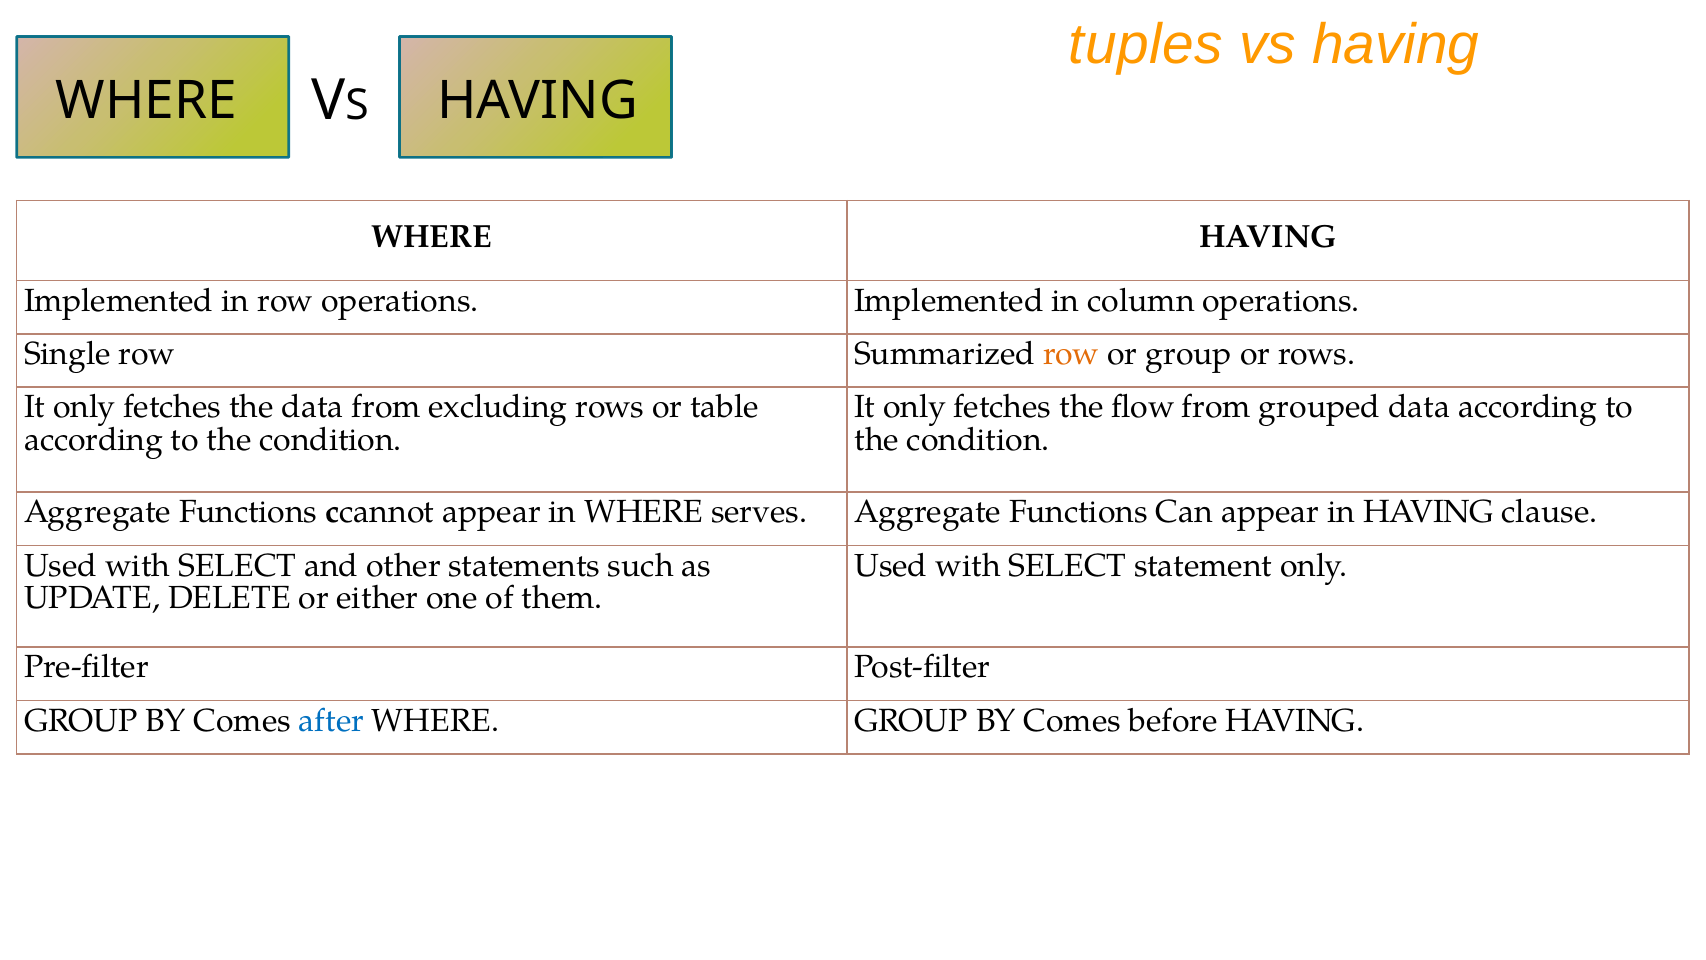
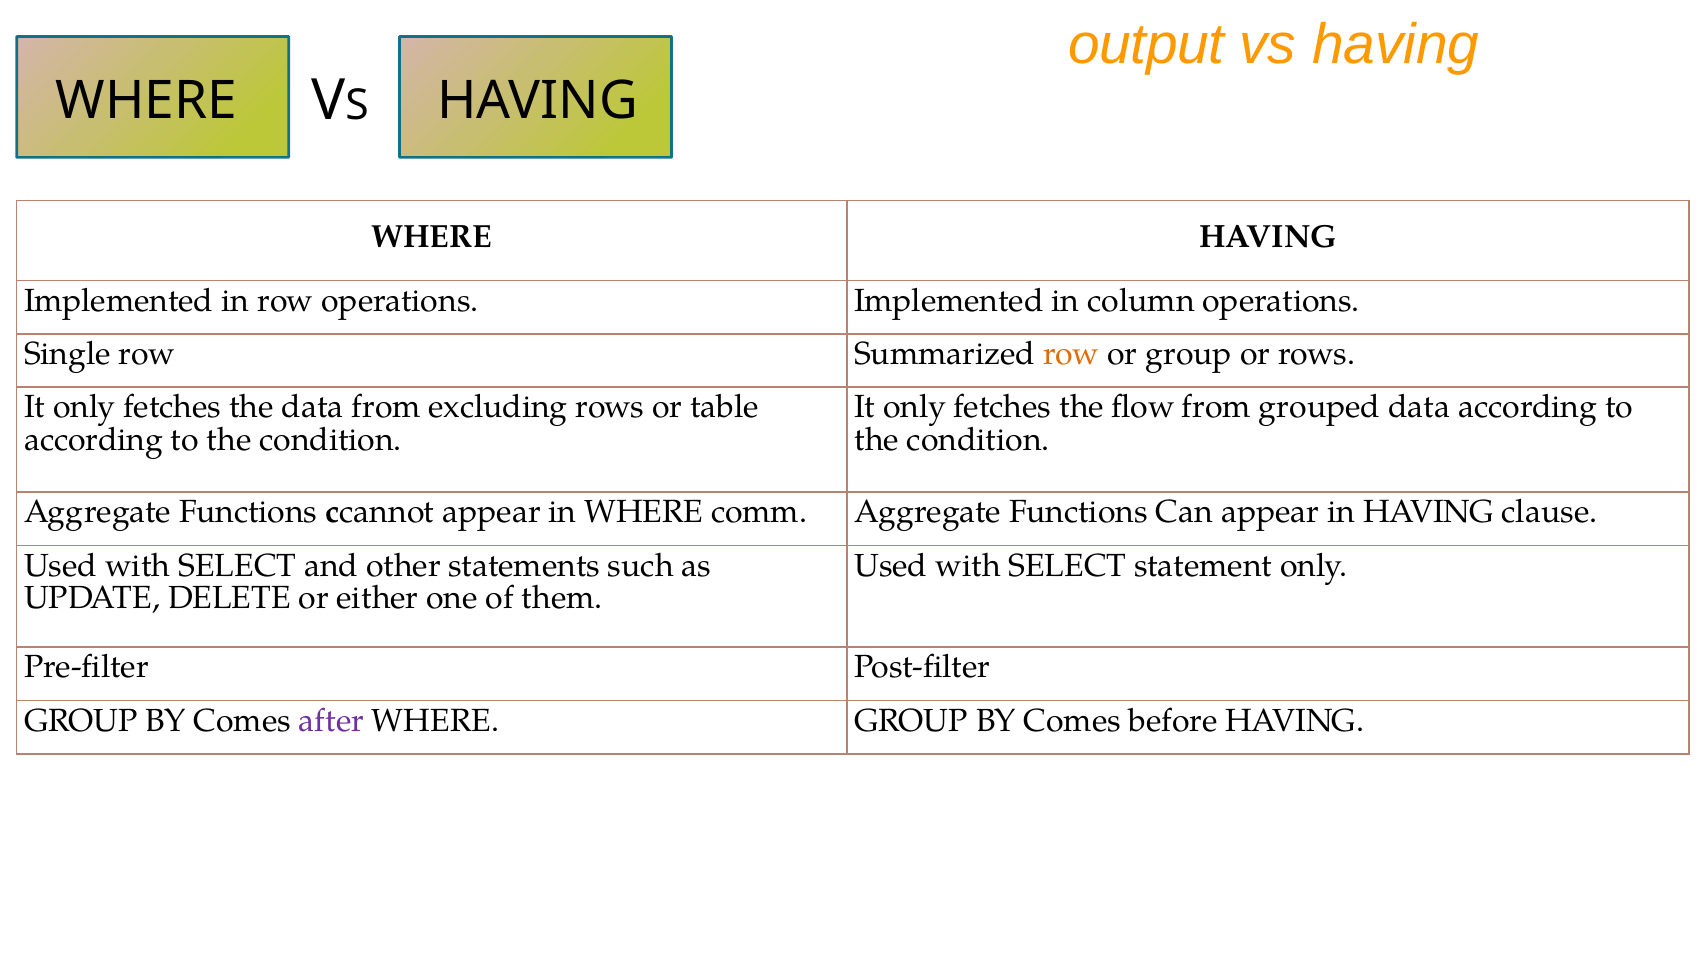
tuples: tuples -> output (1146, 44)
serves: serves -> comm (759, 512)
after colour: blue -> purple (331, 720)
